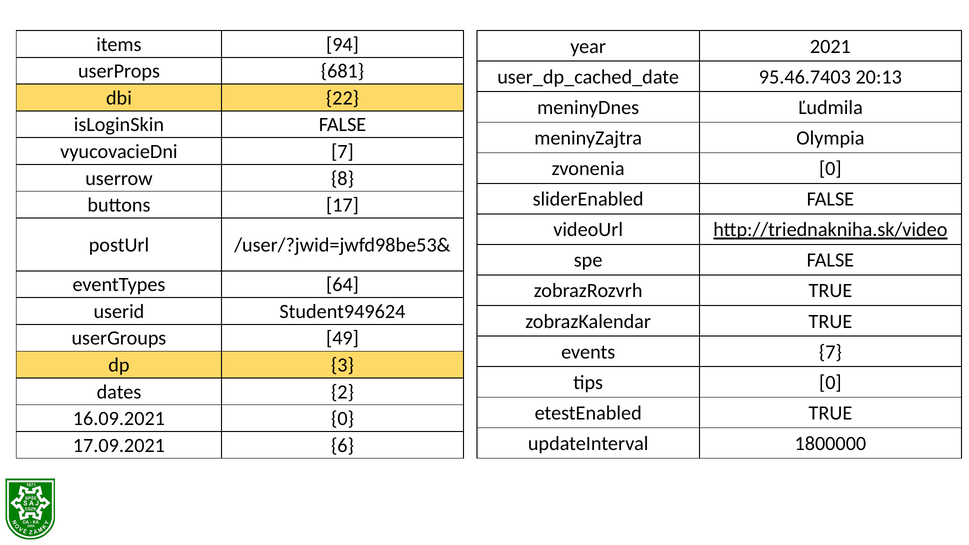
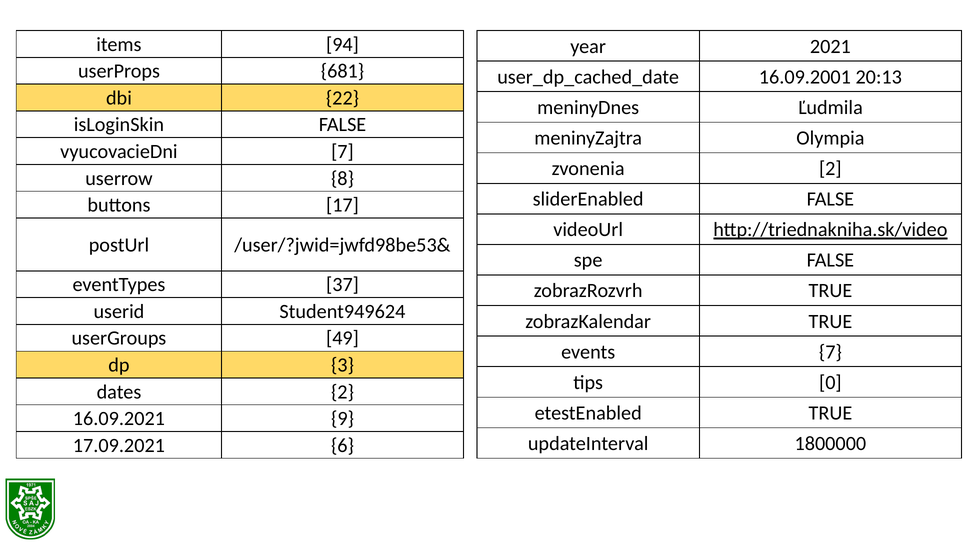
95.46.7403: 95.46.7403 -> 16.09.2001 (805, 77)
zvonenia 0: 0 -> 2 (830, 169)
64: 64 -> 37 (343, 285)
16.09.2021 0: 0 -> 9 (343, 419)
